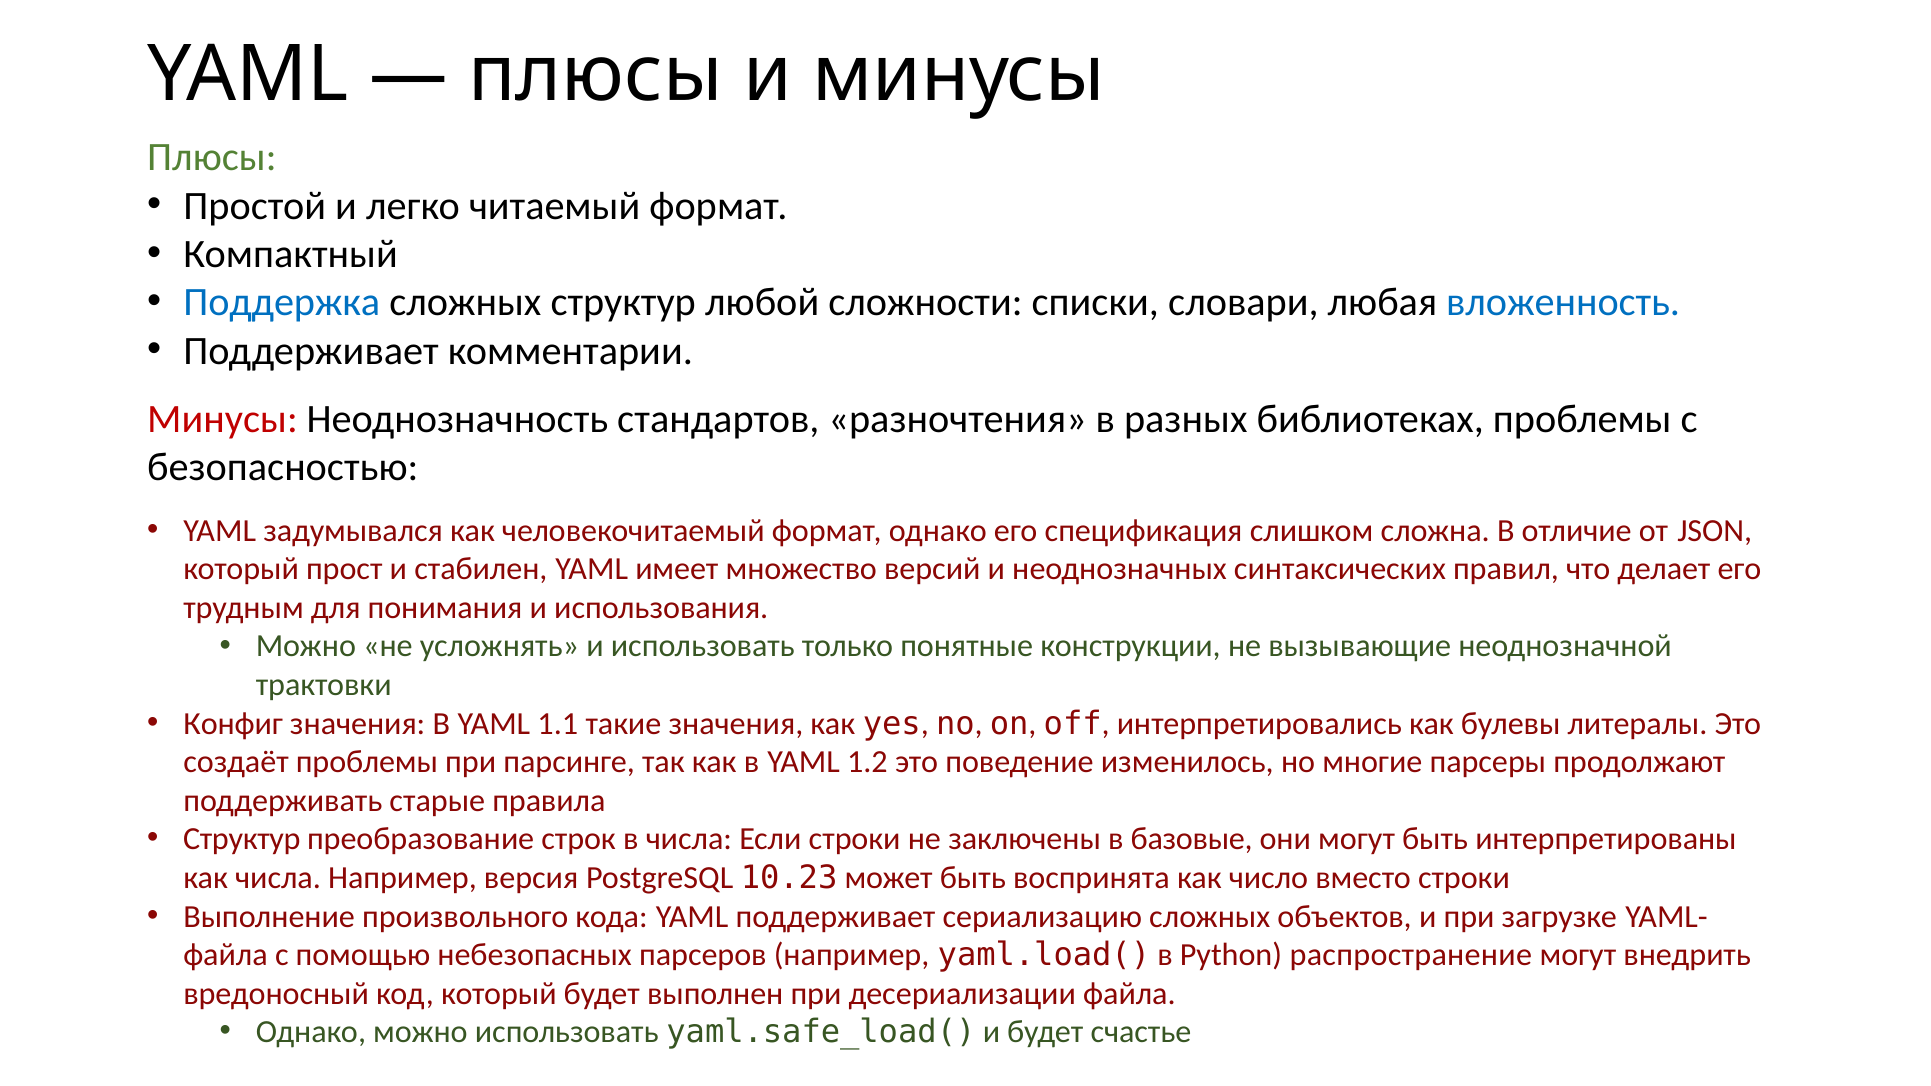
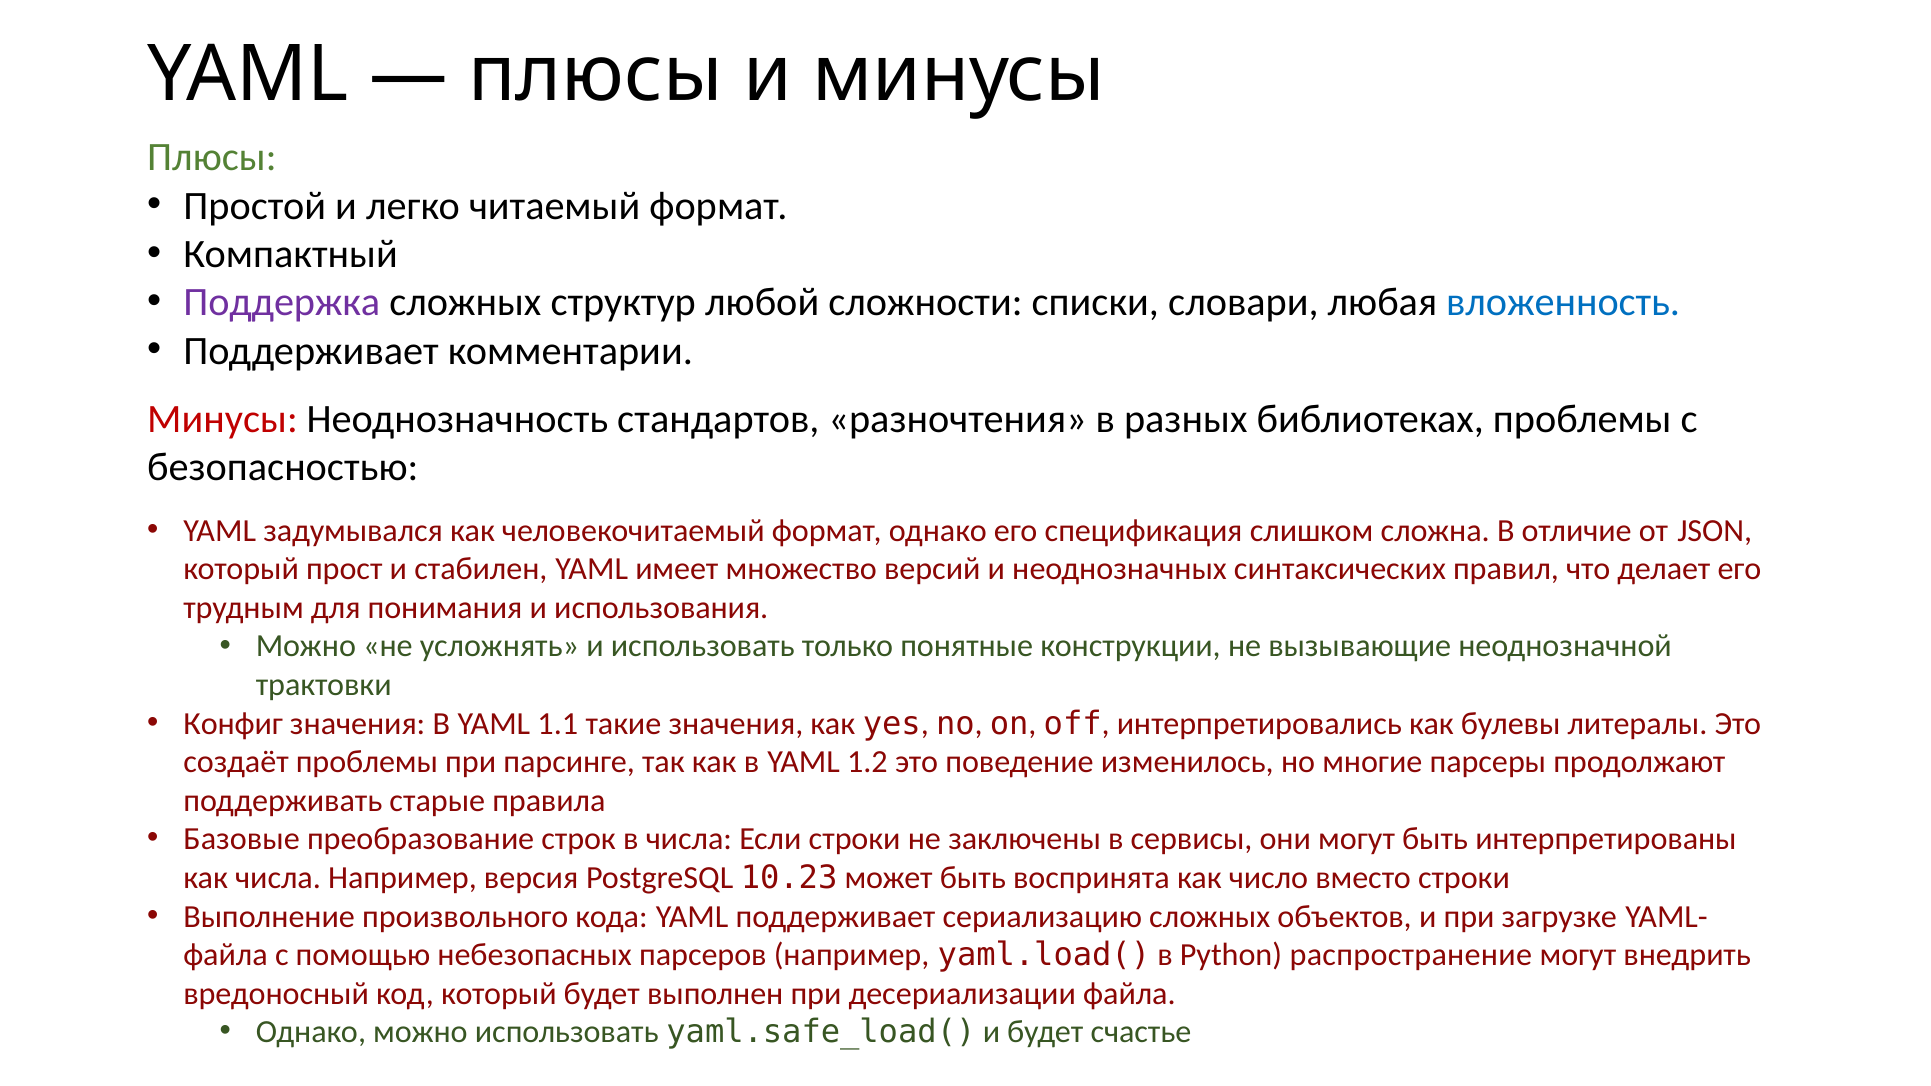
Поддержка colour: blue -> purple (282, 303)
Структур: Структур -> Базовые (242, 839)
базовые: базовые -> сервисы (1192, 839)
